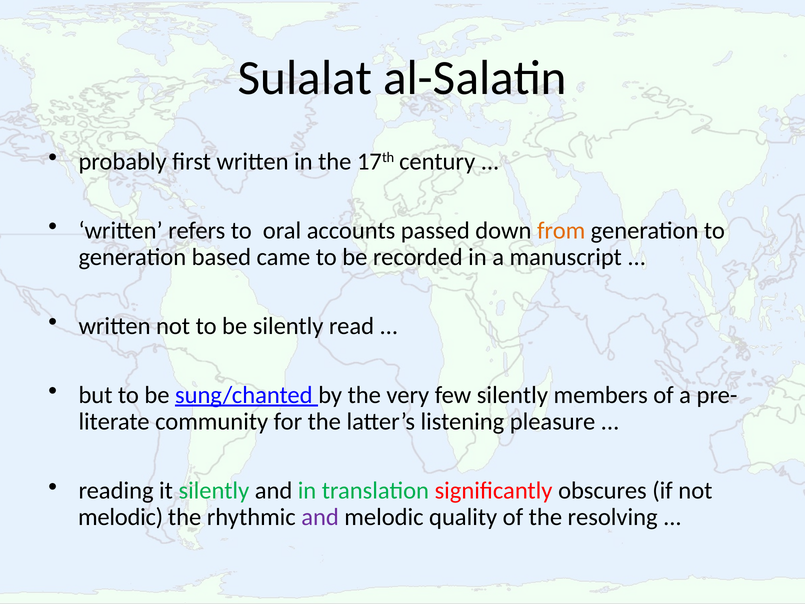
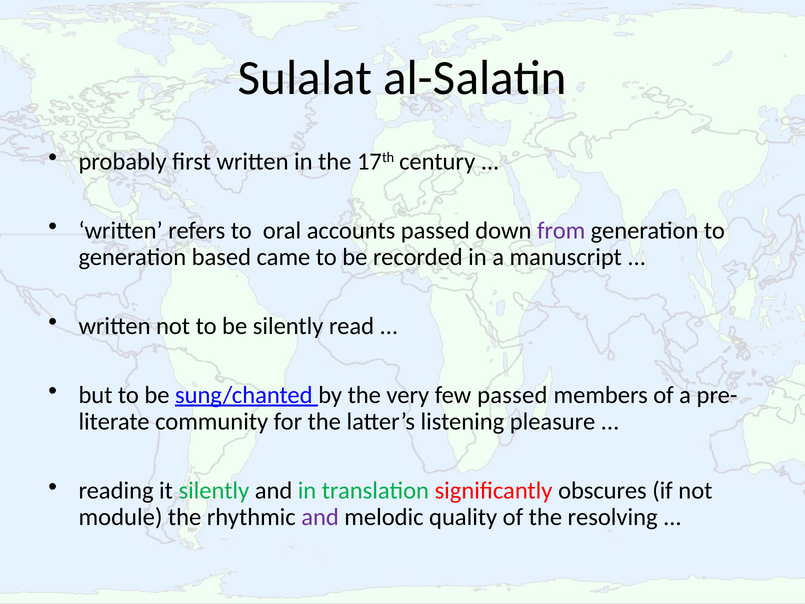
from colour: orange -> purple (561, 230)
few silently: silently -> passed (512, 395)
melodic: melodic -> module (120, 517)
